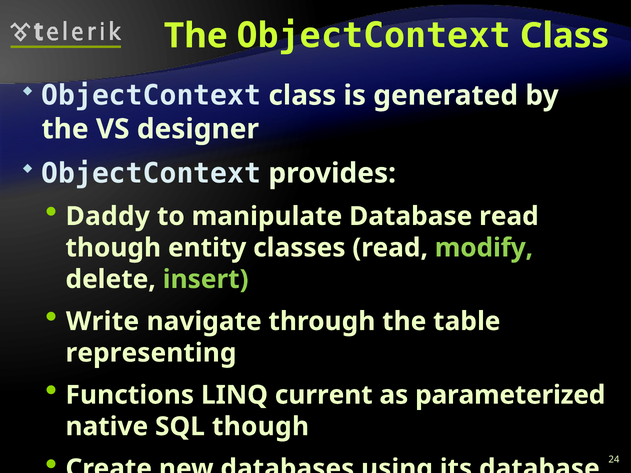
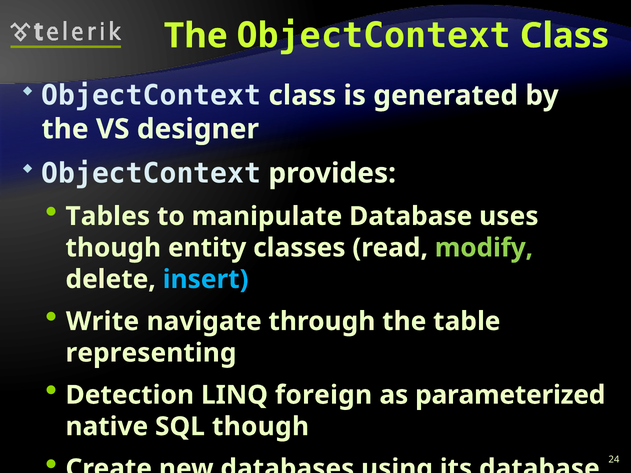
Daddy: Daddy -> Tables (108, 216)
Database read: read -> uses (509, 216)
insert colour: light green -> light blue (206, 279)
Functions: Functions -> Detection (130, 395)
current: current -> foreign (324, 395)
